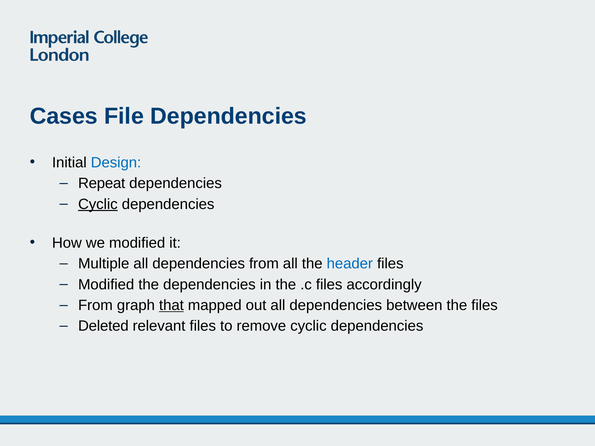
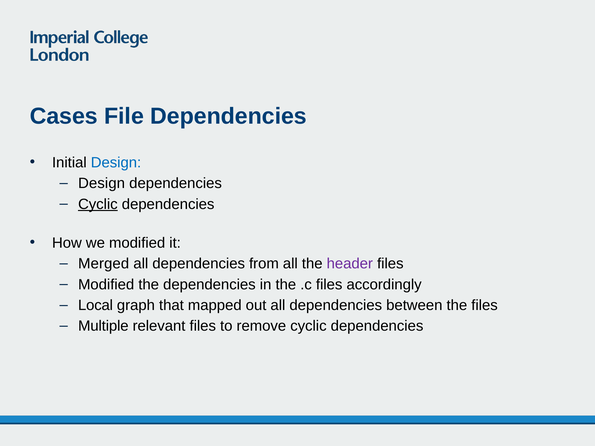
Repeat: Repeat -> Design (102, 183)
Multiple: Multiple -> Merged (104, 264)
header colour: blue -> purple (350, 264)
From: From -> Local (95, 305)
that underline: present -> none (171, 305)
Deleted: Deleted -> Multiple (103, 326)
